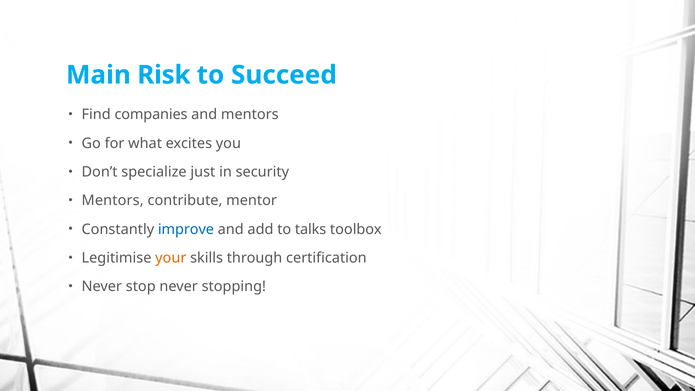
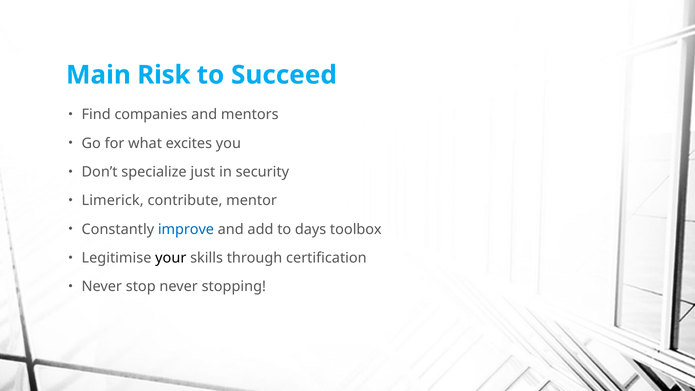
Mentors: Mentors -> Limerick (113, 201)
talks: talks -> days (311, 229)
your colour: orange -> black (171, 258)
